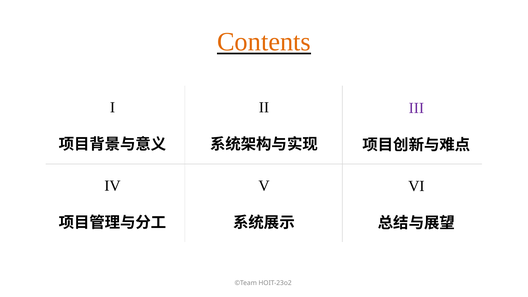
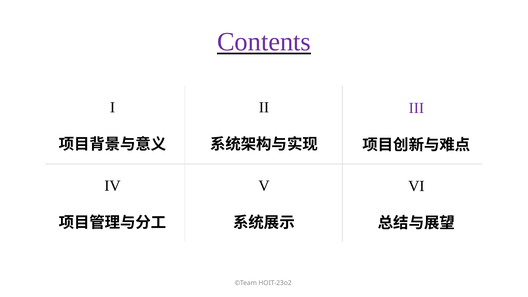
Contents colour: orange -> purple (264, 42)
